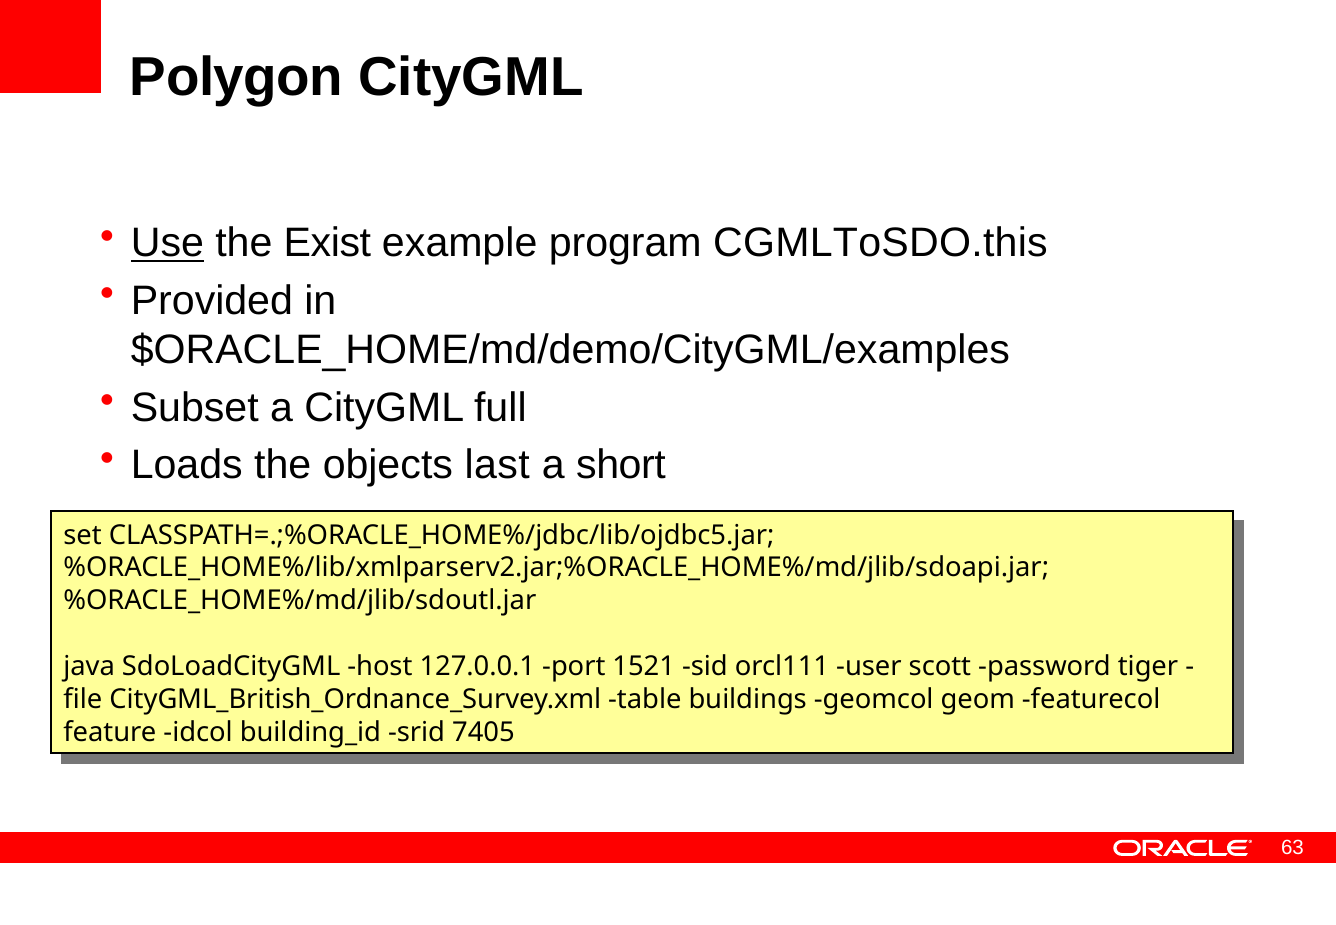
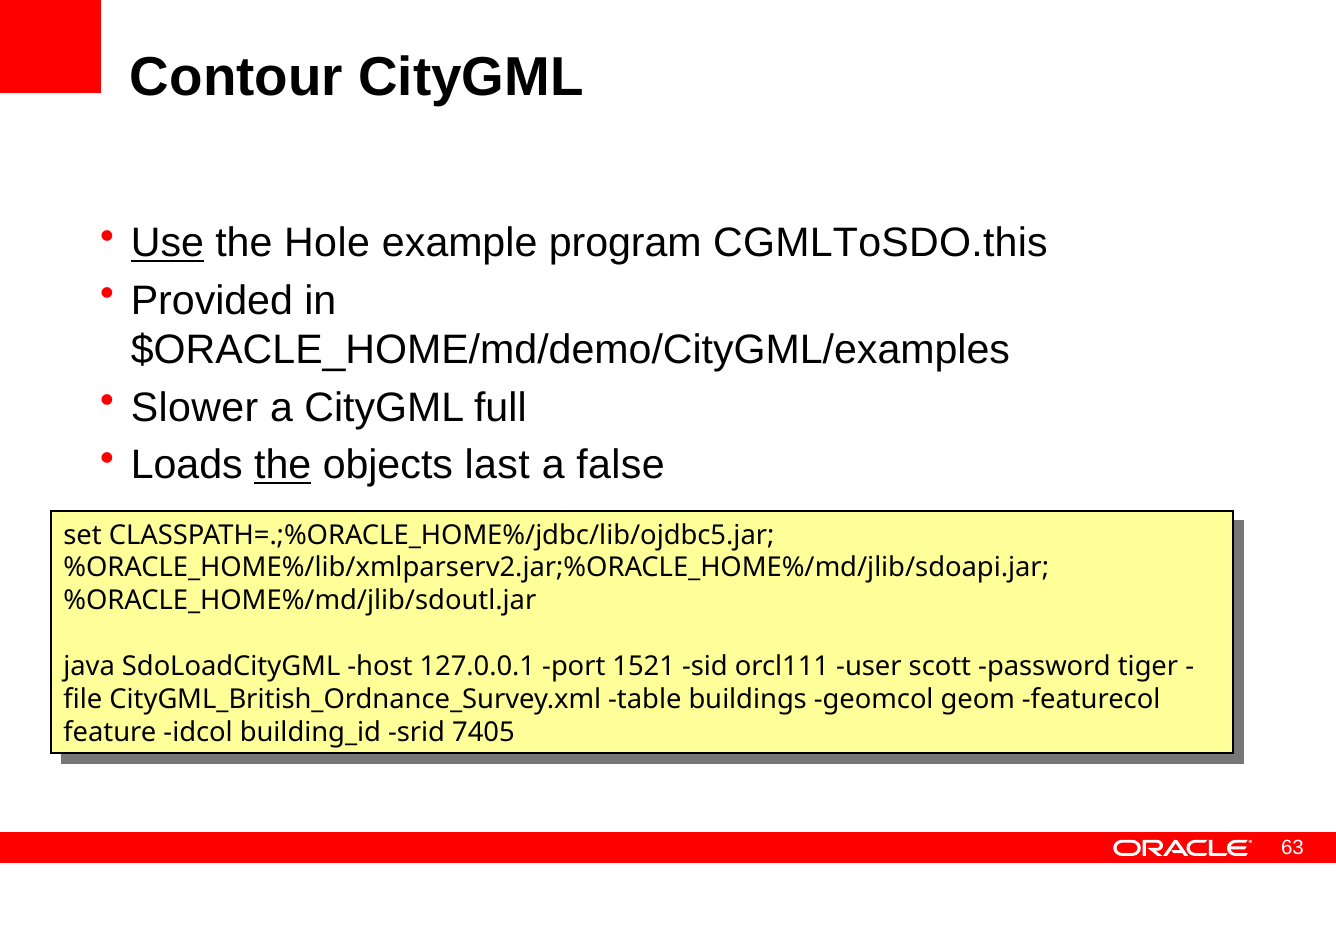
Polygon: Polygon -> Contour (236, 78)
Exist: Exist -> Hole (327, 243)
Subset: Subset -> Slower (195, 408)
the underline: none -> present (283, 465)
short: short -> false (621, 465)
